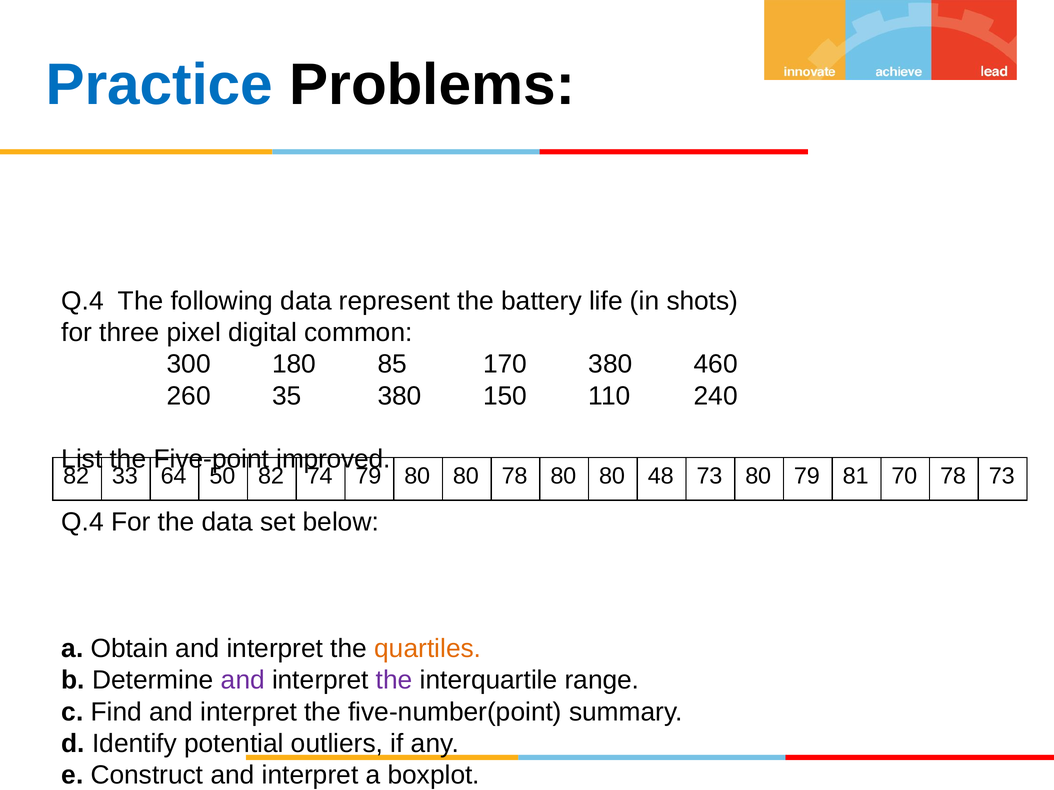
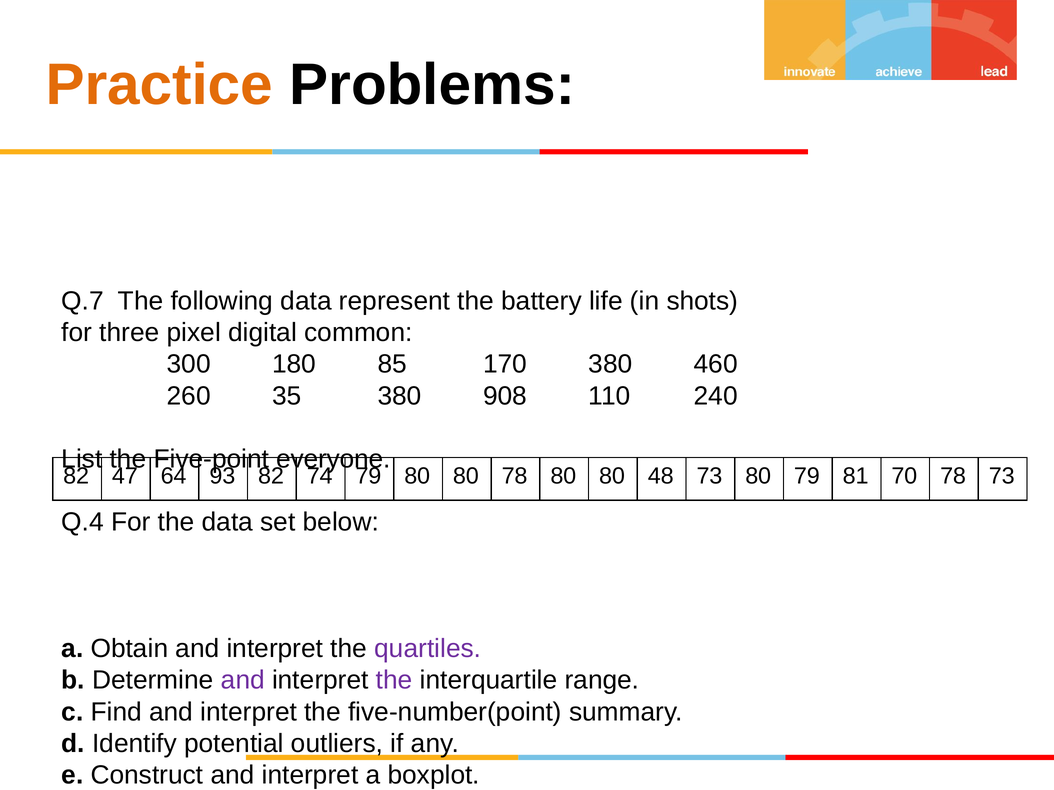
Practice colour: blue -> orange (159, 85)
Q.4: Q.4 -> Q.7 (83, 301)
150: 150 -> 908 (505, 396)
improved: improved -> everyone (333, 459)
33: 33 -> 47 (125, 477)
50: 50 -> 93 (222, 477)
quartiles colour: orange -> purple (428, 649)
